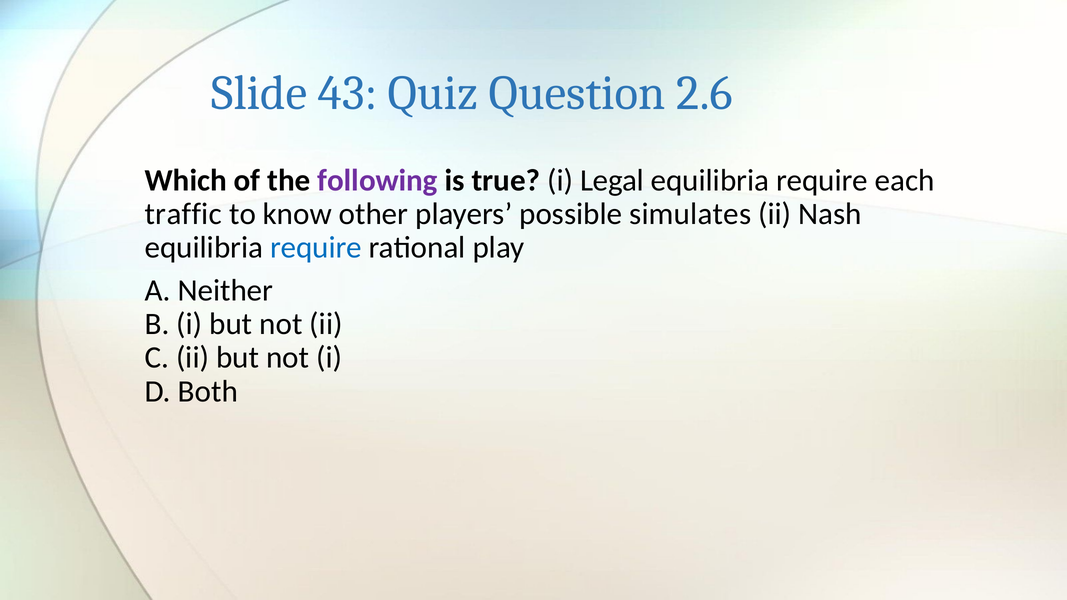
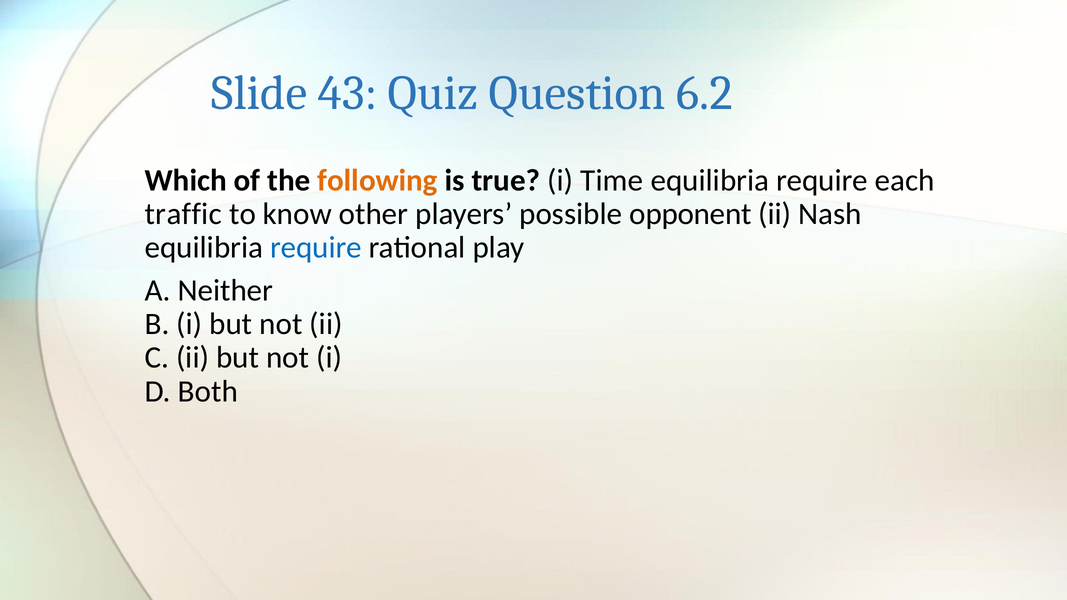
2.6: 2.6 -> 6.2 (705, 93)
following colour: purple -> orange (378, 180)
Legal: Legal -> Time (612, 180)
simulates: simulates -> opponent (690, 214)
